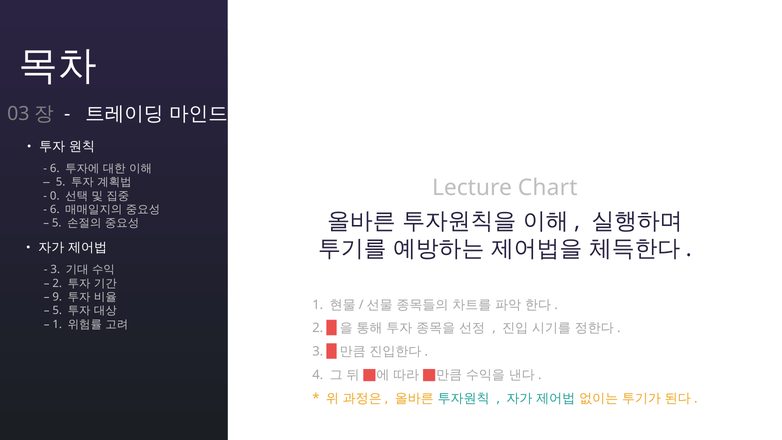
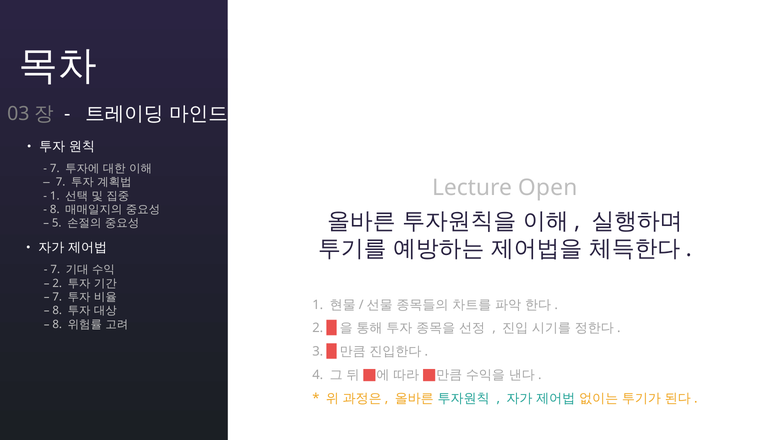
6: 6 -> 7 (55, 168)
5: 5 -> 7 (61, 182)
Chart: Chart -> Open (548, 188)
0: 0 -> 1 (55, 196)
6: 6 -> 8 (55, 209)
3: 3 -> 7 (55, 270)
9: 9 -> 7 (57, 297)
5: 5 -> 8 (57, 311)
1: 1 -> 8 (57, 324)
